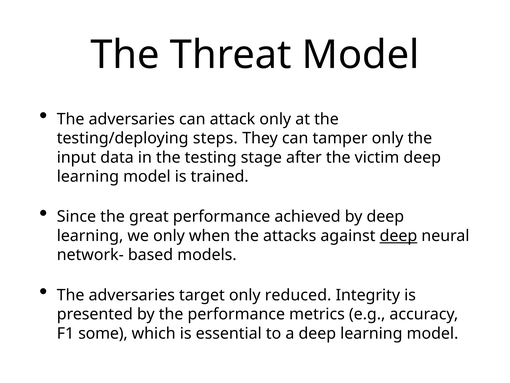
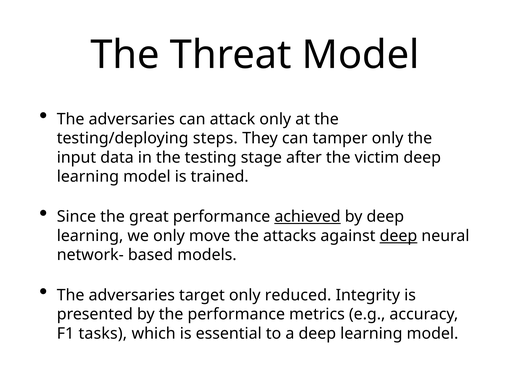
achieved underline: none -> present (308, 216)
when: when -> move (210, 236)
some: some -> tasks (103, 333)
